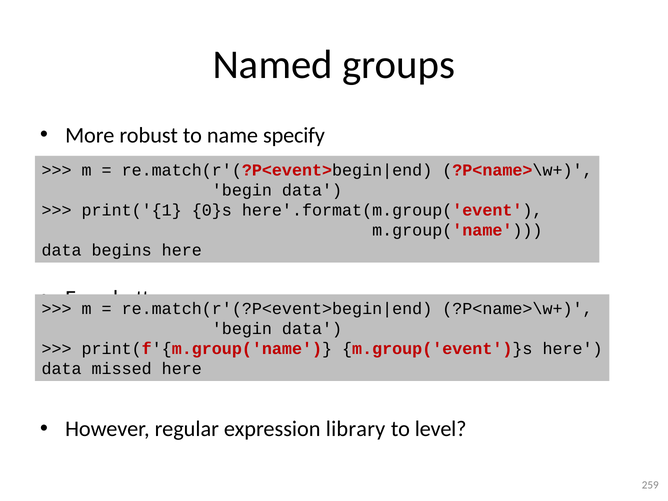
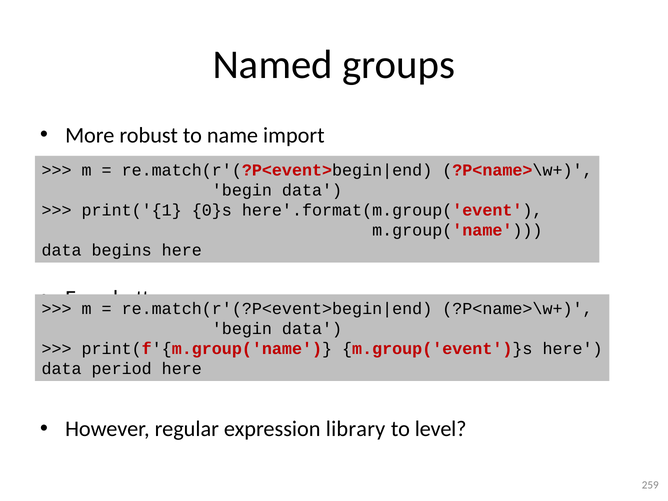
specify: specify -> import (294, 135)
missed: missed -> period (122, 369)
